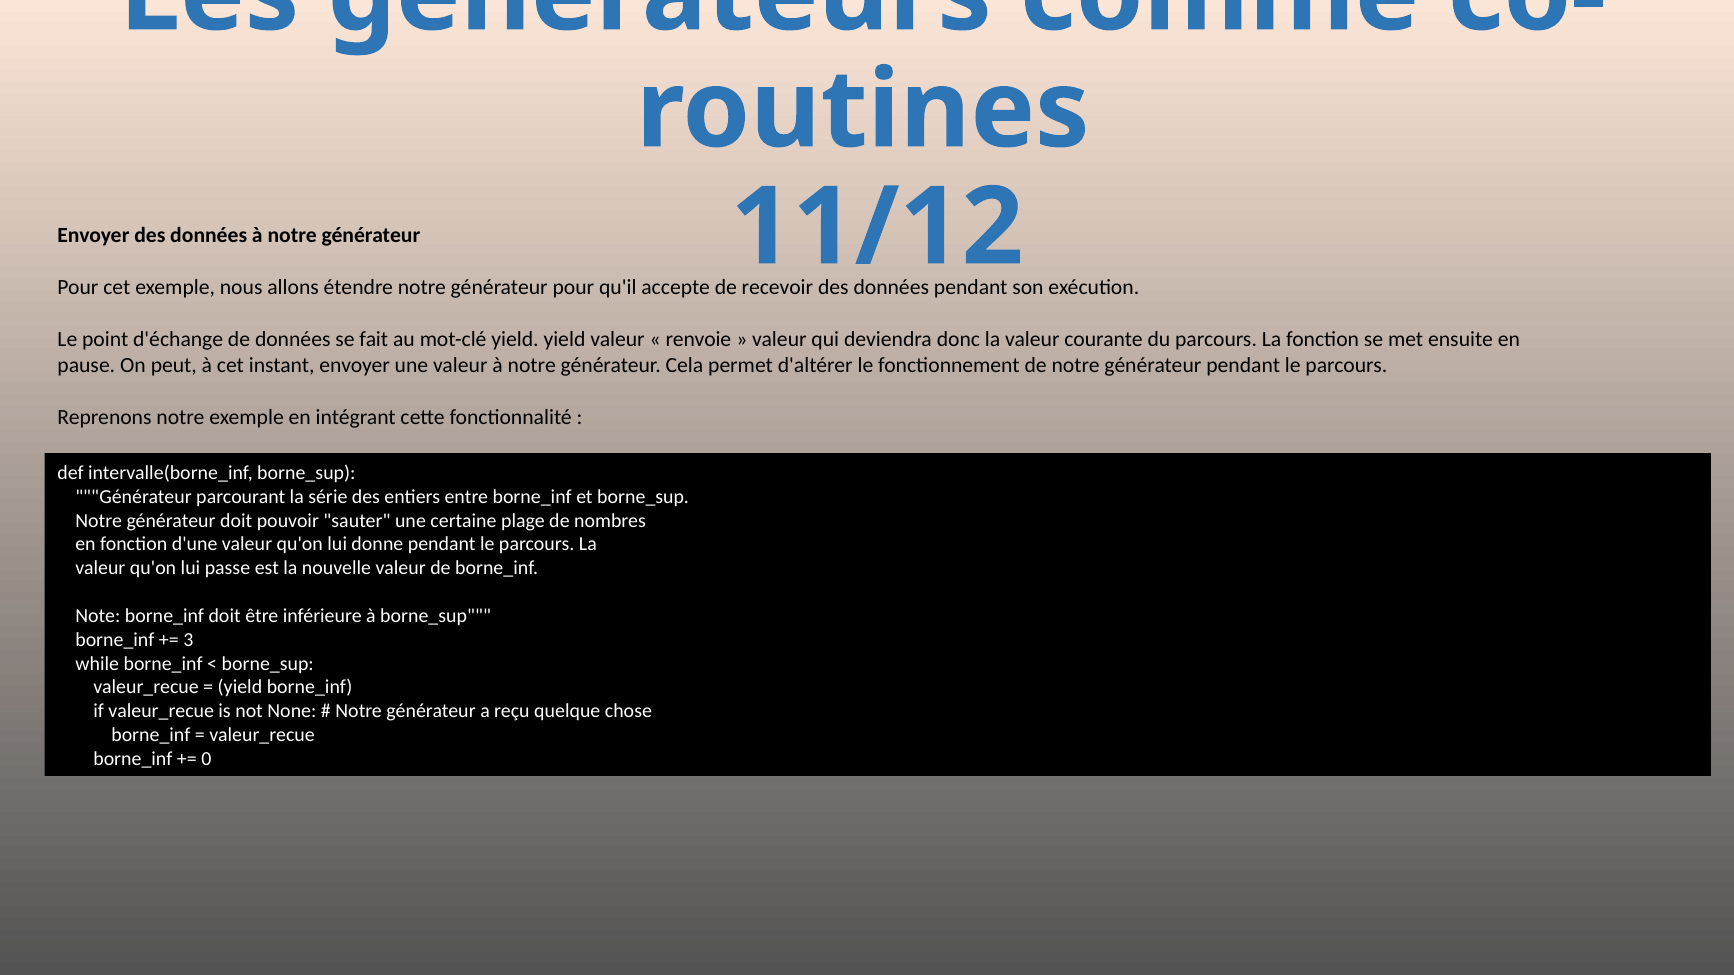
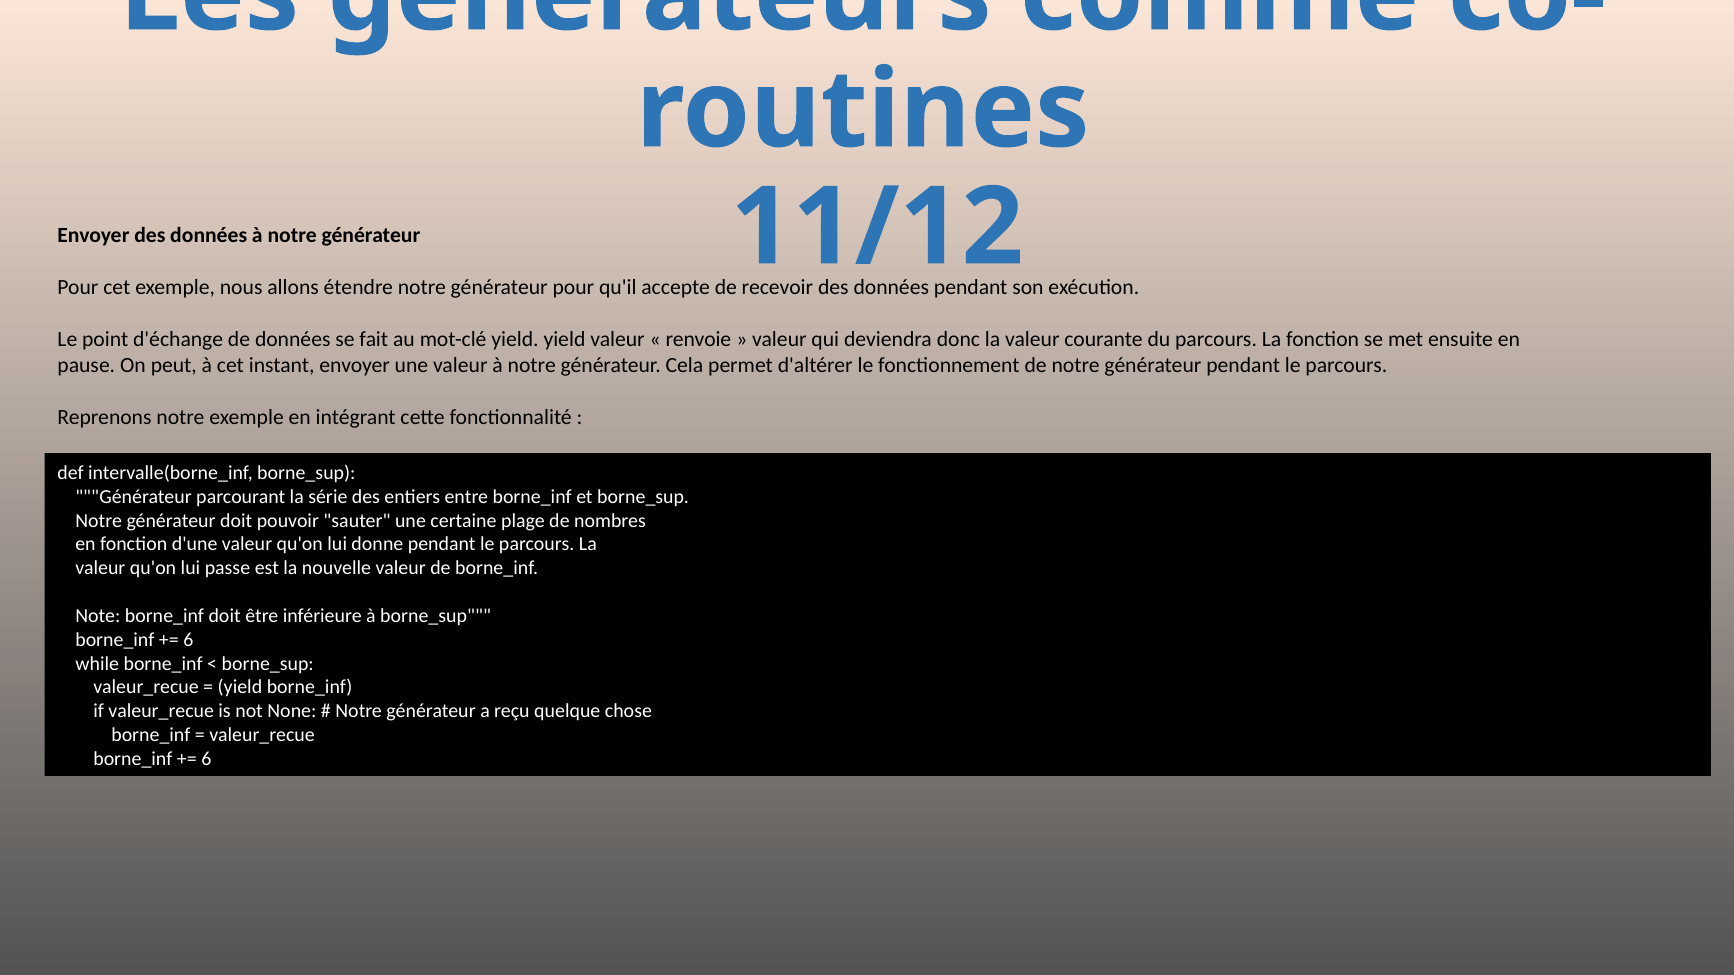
3: 3 -> 6 (188, 640)
0: 0 -> 6 (206, 759)
